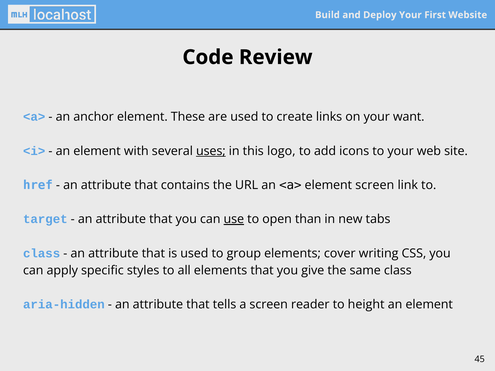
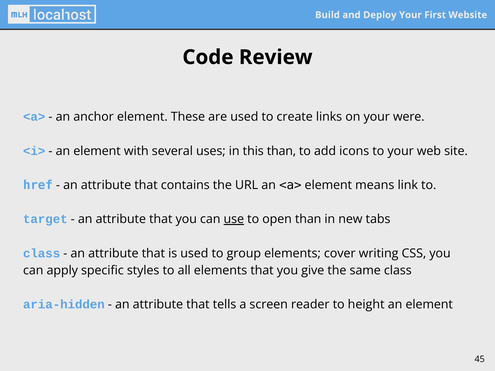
want: want -> were (409, 117)
uses underline: present -> none (211, 151)
this logo: logo -> than (281, 151)
element screen: screen -> means (375, 185)
